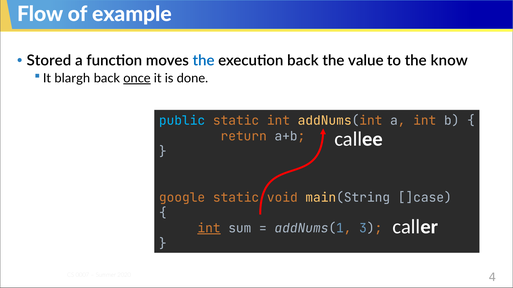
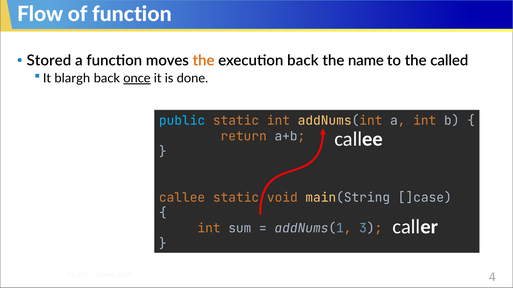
of example: example -> function (132, 14)
the colour: blue -> orange (204, 61)
value: value -> name (366, 61)
know: know -> called (449, 61)
google: google -> callee (182, 198)
int underline: present -> none (209, 229)
